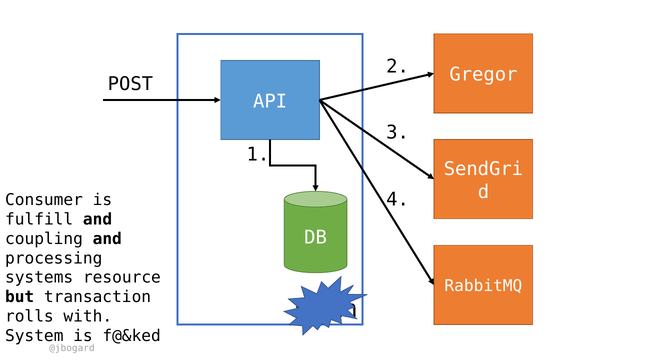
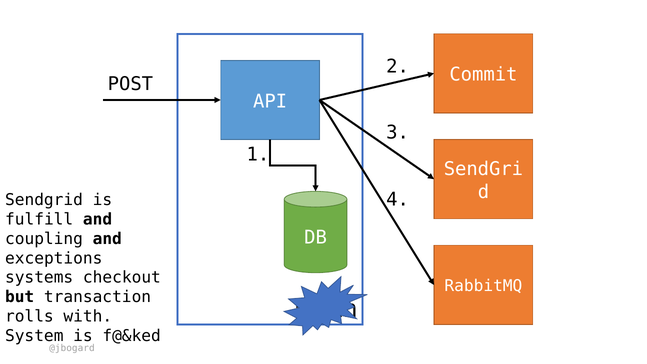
Gregor: Gregor -> Commit (483, 75)
Consumer: Consumer -> Sendgrid (44, 200)
processing: processing -> exceptions (54, 258)
resource: resource -> checkout (122, 278)
